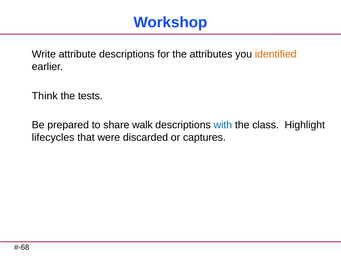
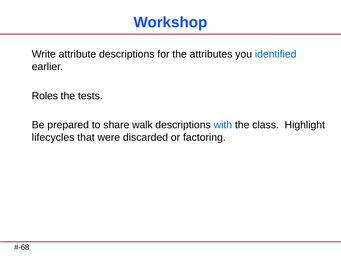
identified colour: orange -> blue (276, 54)
Think: Think -> Roles (45, 96)
captures: captures -> factoring (204, 137)
